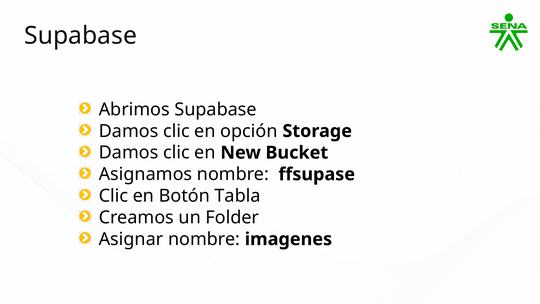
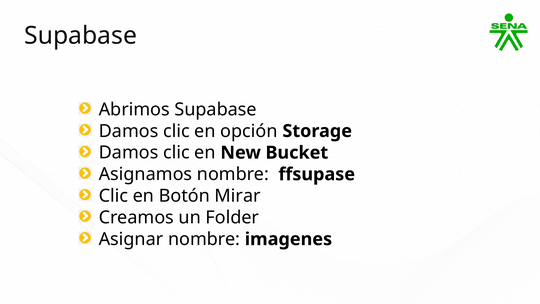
Tabla: Tabla -> Mirar (238, 196)
